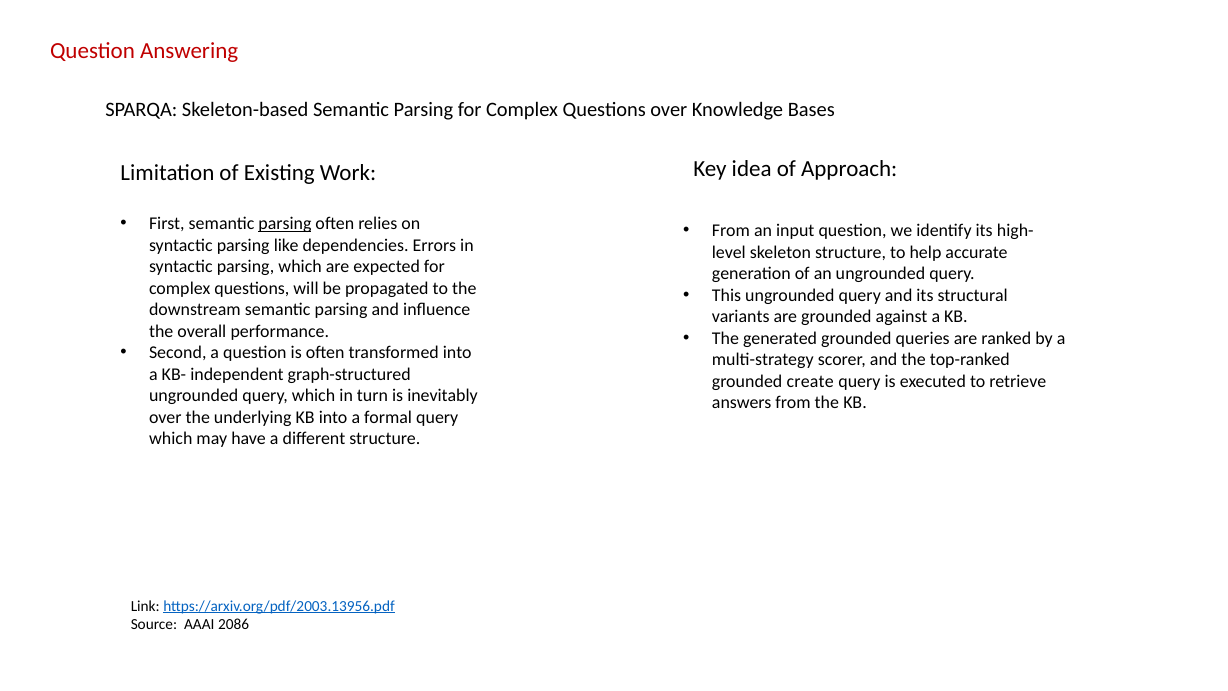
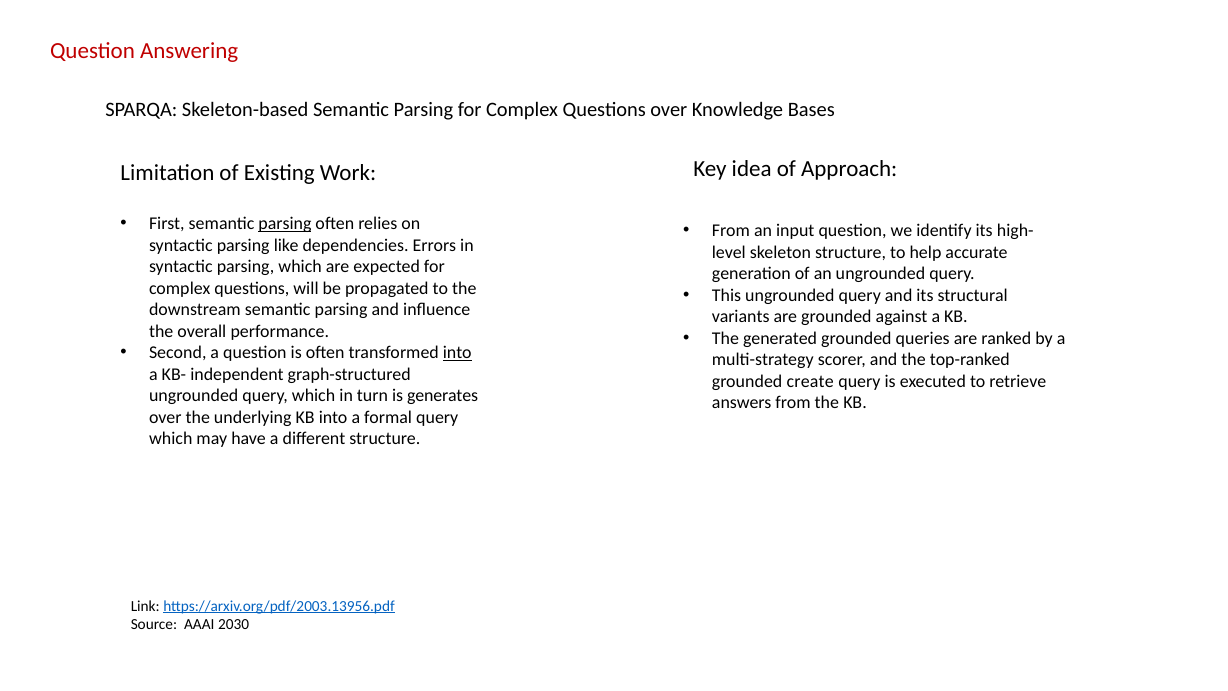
into underline: none -> present (457, 353)
inevitably: inevitably -> generates (443, 396)
2086: 2086 -> 2030 (234, 624)
